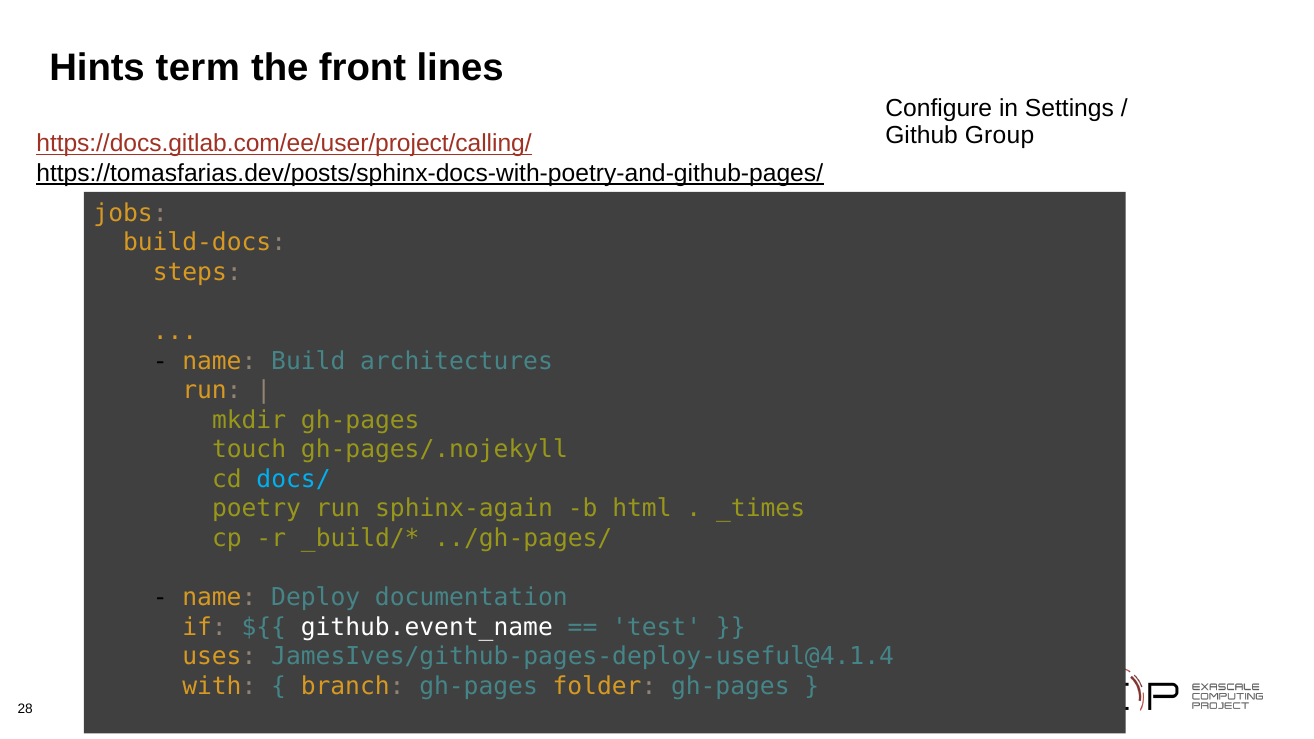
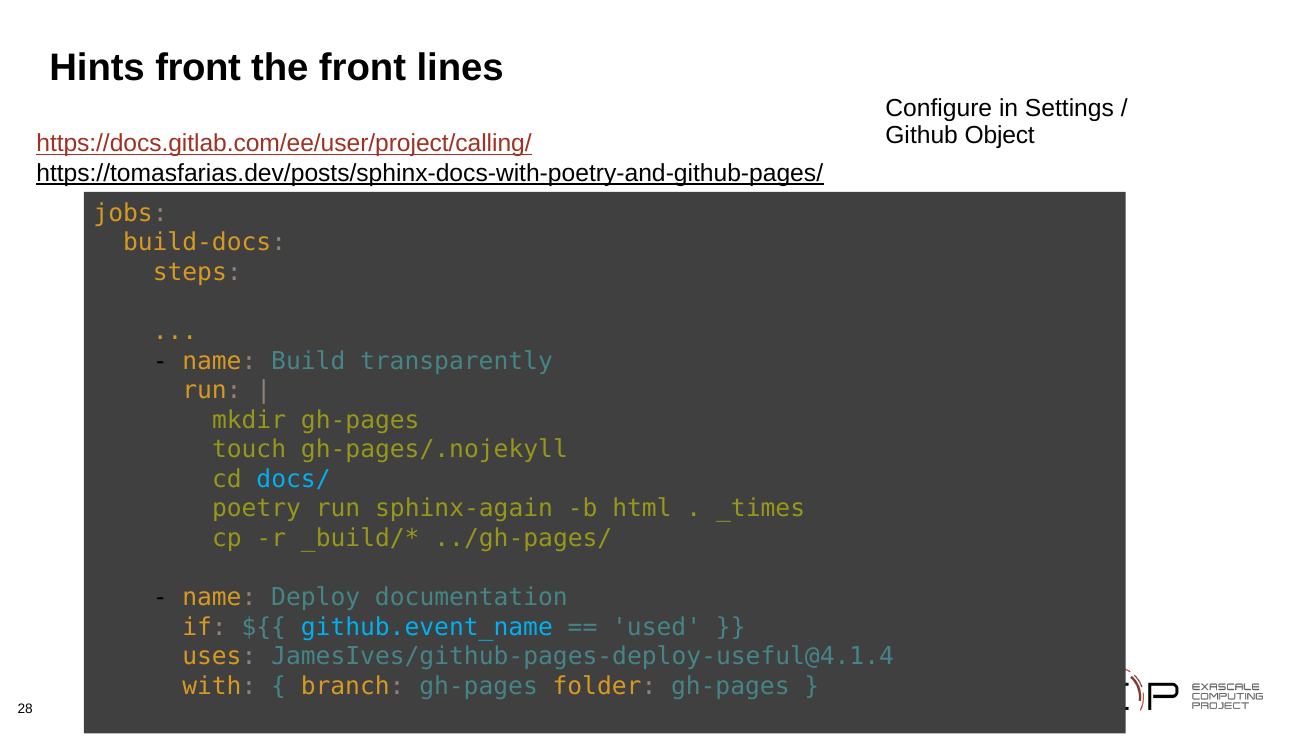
Hints term: term -> front (198, 68)
Group: Group -> Object (1000, 135)
architectures: architectures -> transparently (456, 361)
github.event_name colour: white -> light blue (427, 627)
test: test -> used (657, 627)
